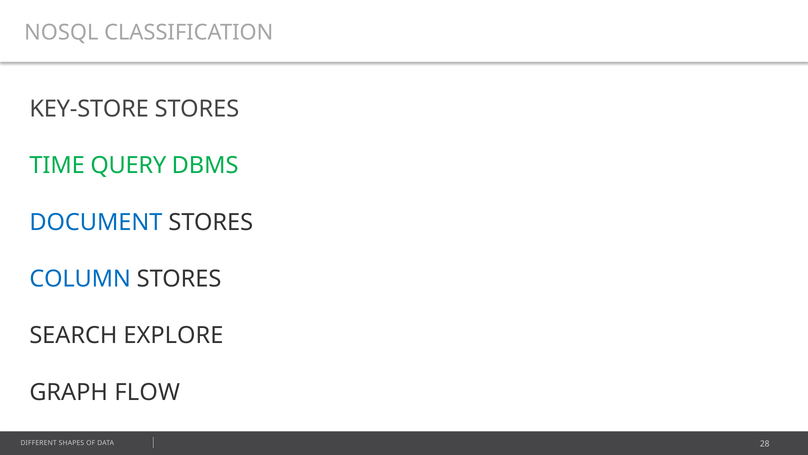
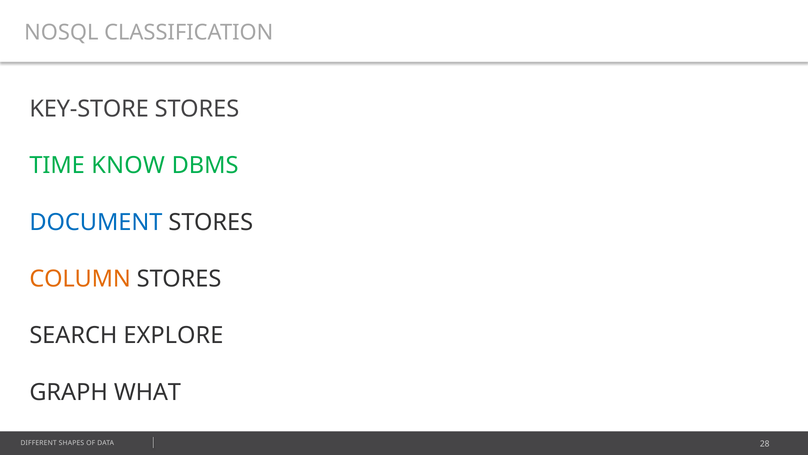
QUERY: QUERY -> KNOW (128, 165)
COLUMN colour: blue -> orange (80, 279)
FLOW: FLOW -> WHAT (147, 392)
